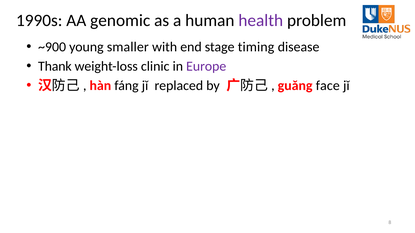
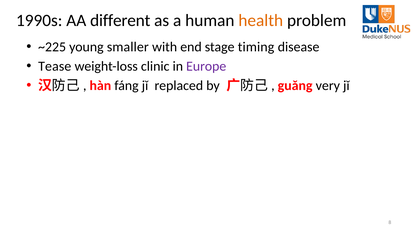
genomic: genomic -> different (120, 21)
health colour: purple -> orange (261, 21)
~900: ~900 -> ~225 (52, 47)
Thank: Thank -> Tease (55, 67)
face: face -> very (328, 86)
